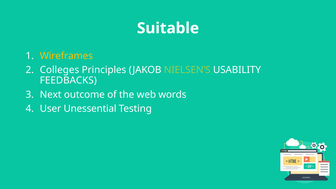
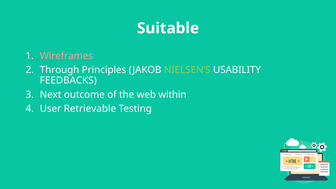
Wireframes colour: yellow -> pink (66, 56)
Colleges: Colleges -> Through (60, 70)
words: words -> within (172, 95)
Unessential: Unessential -> Retrievable (90, 109)
